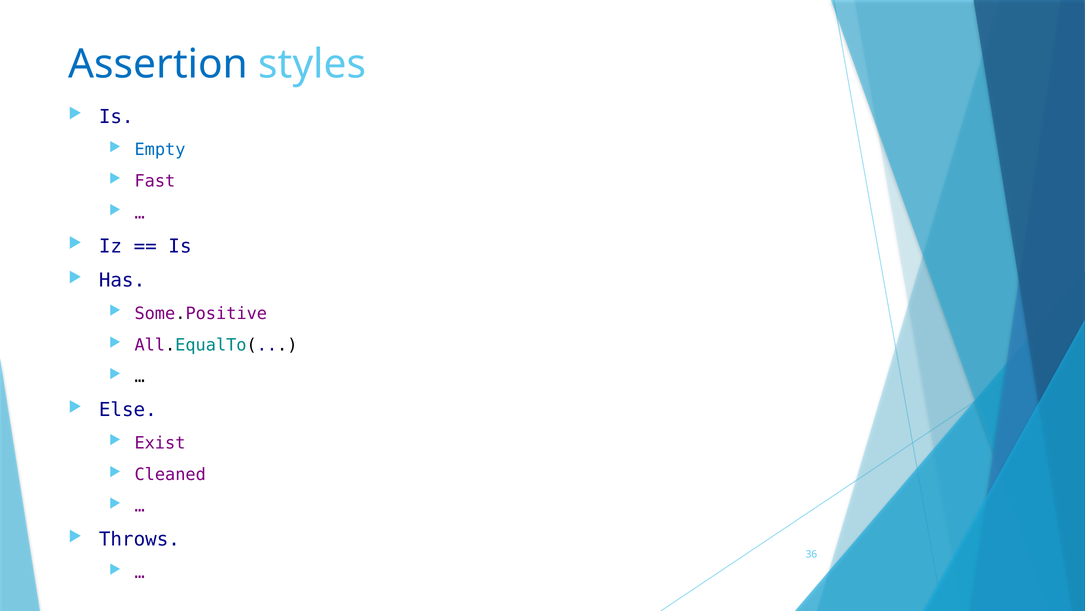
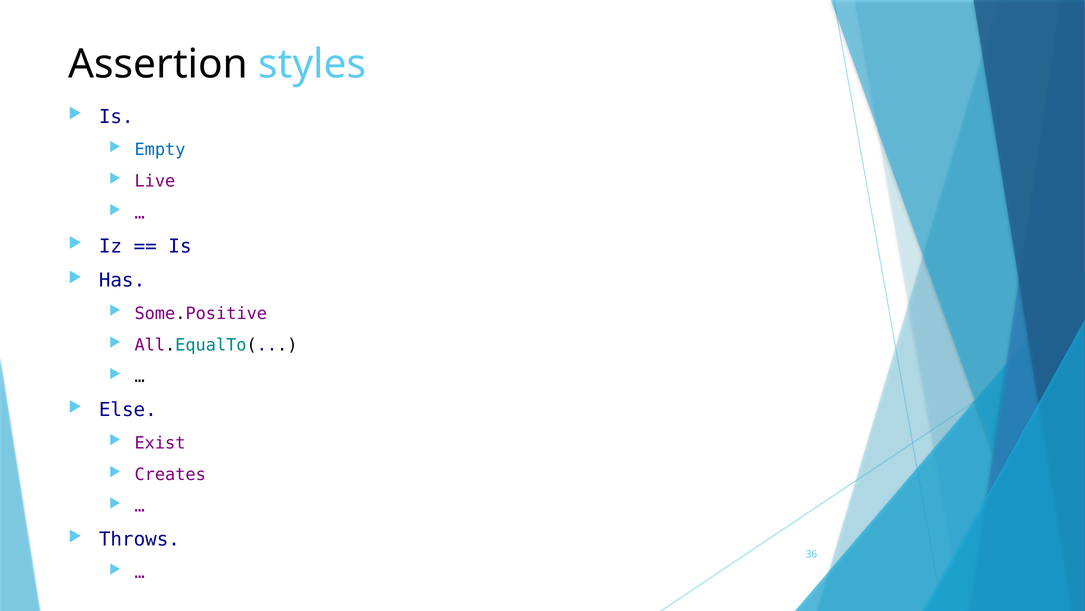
Assertion colour: blue -> black (158, 64)
Fast: Fast -> Live (155, 181)
Cleaned: Cleaned -> Creates (170, 474)
